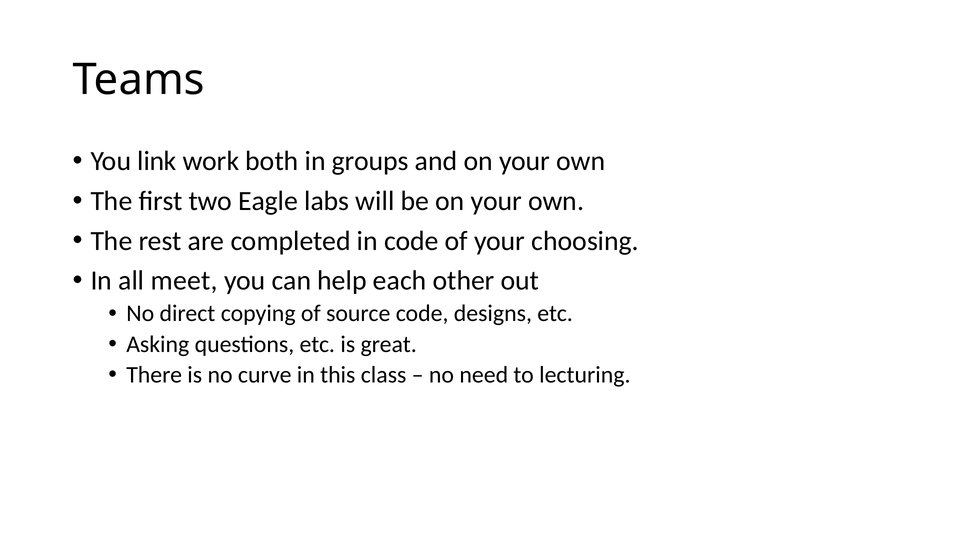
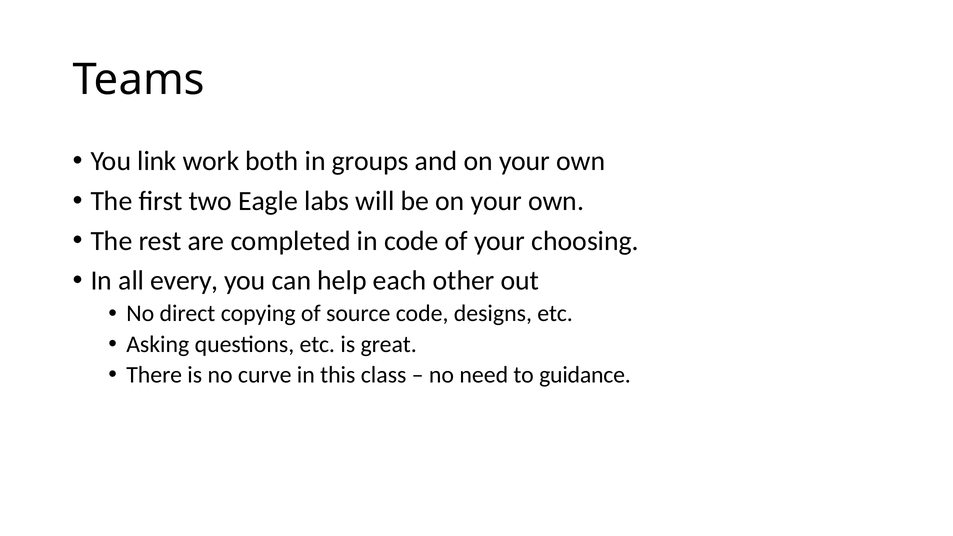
meet: meet -> every (184, 281)
lecturing: lecturing -> guidance (585, 375)
